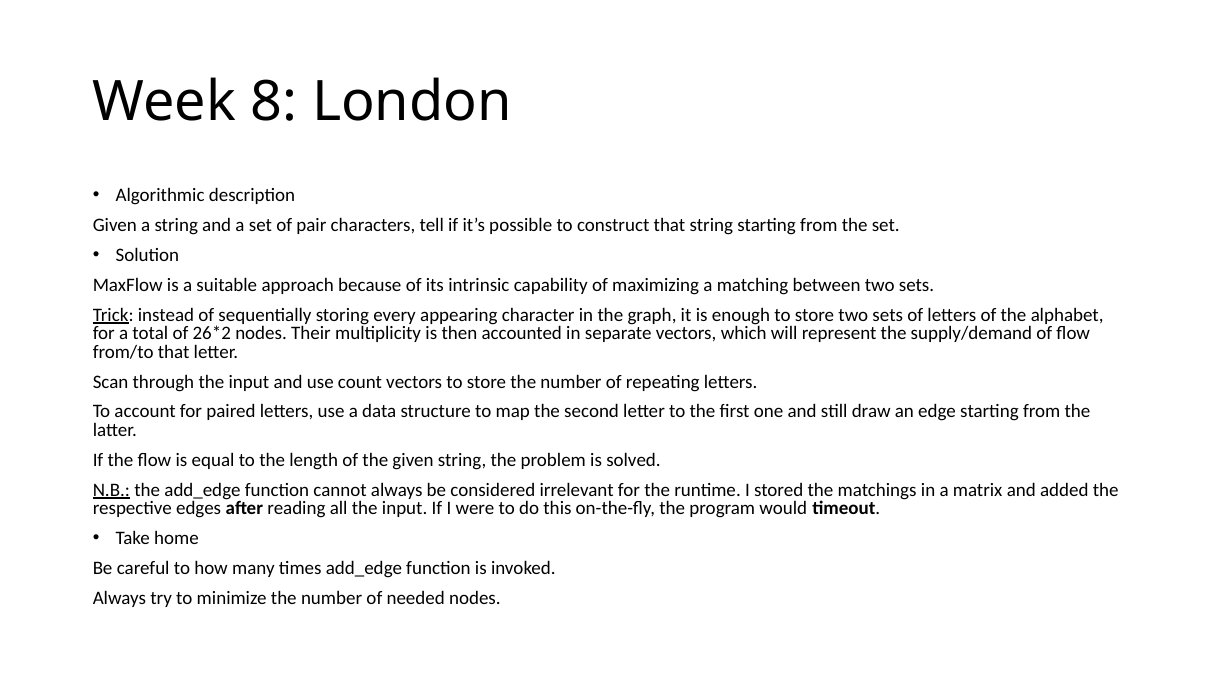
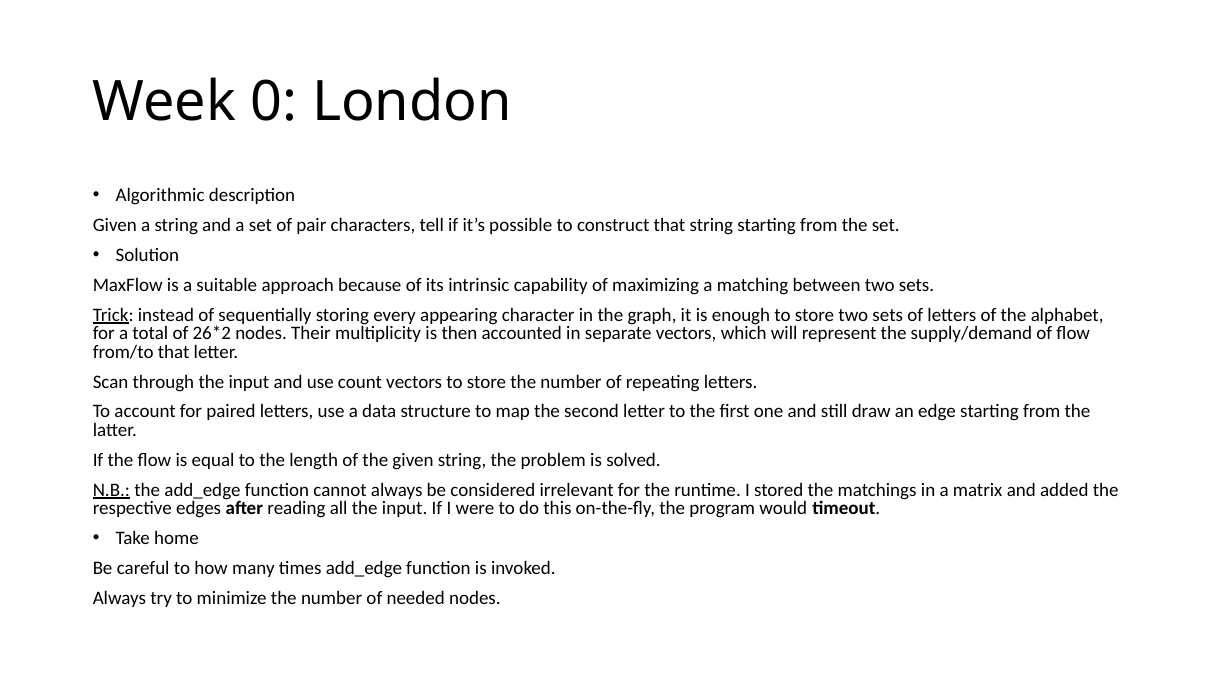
8: 8 -> 0 (274, 102)
